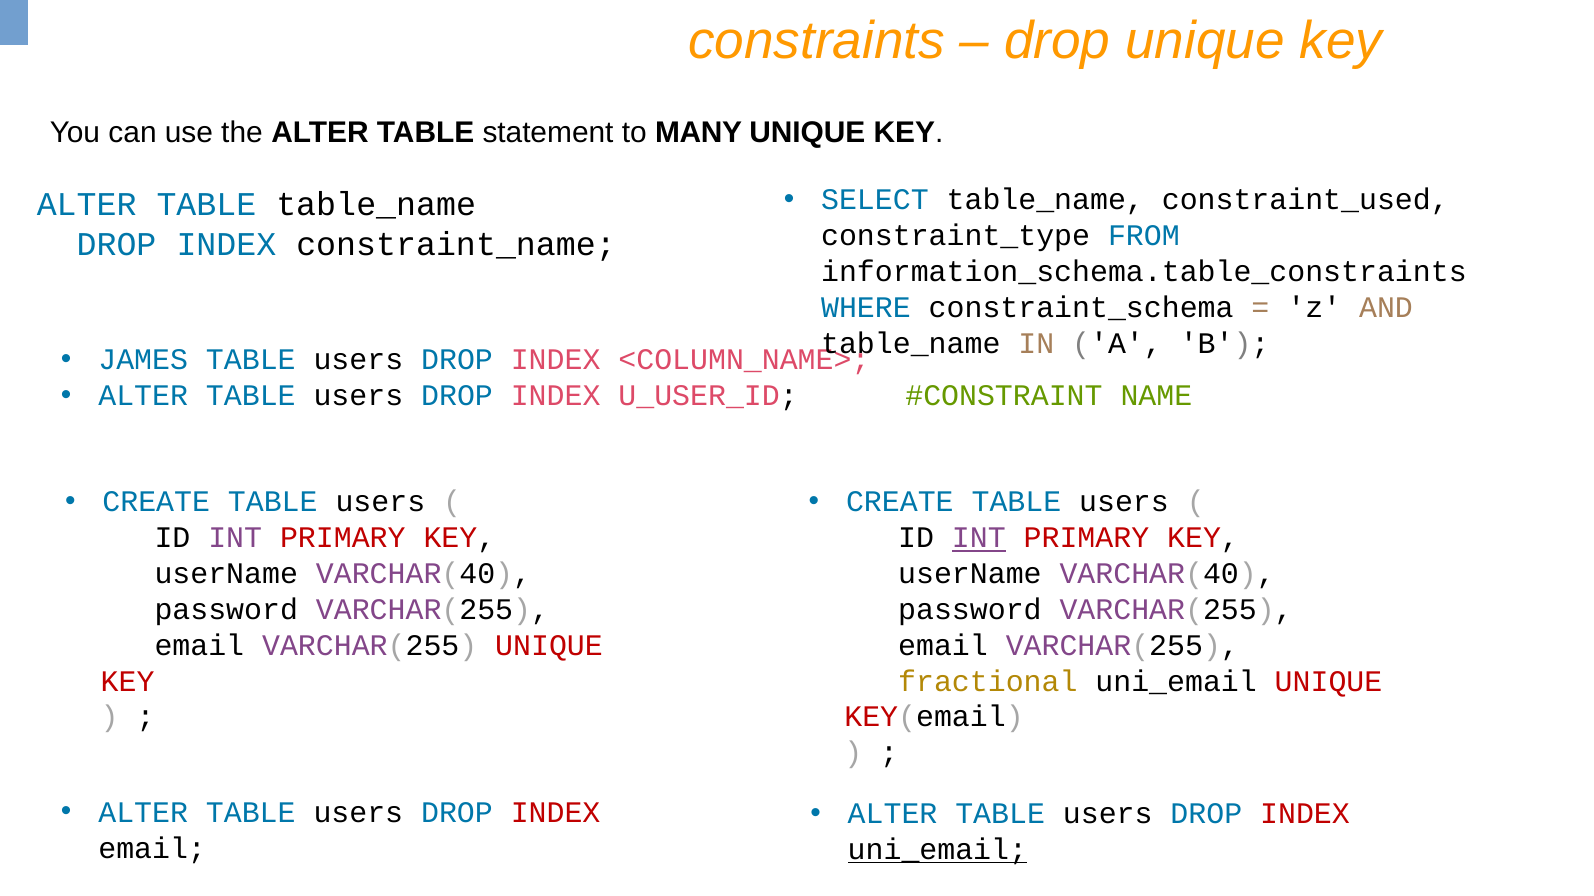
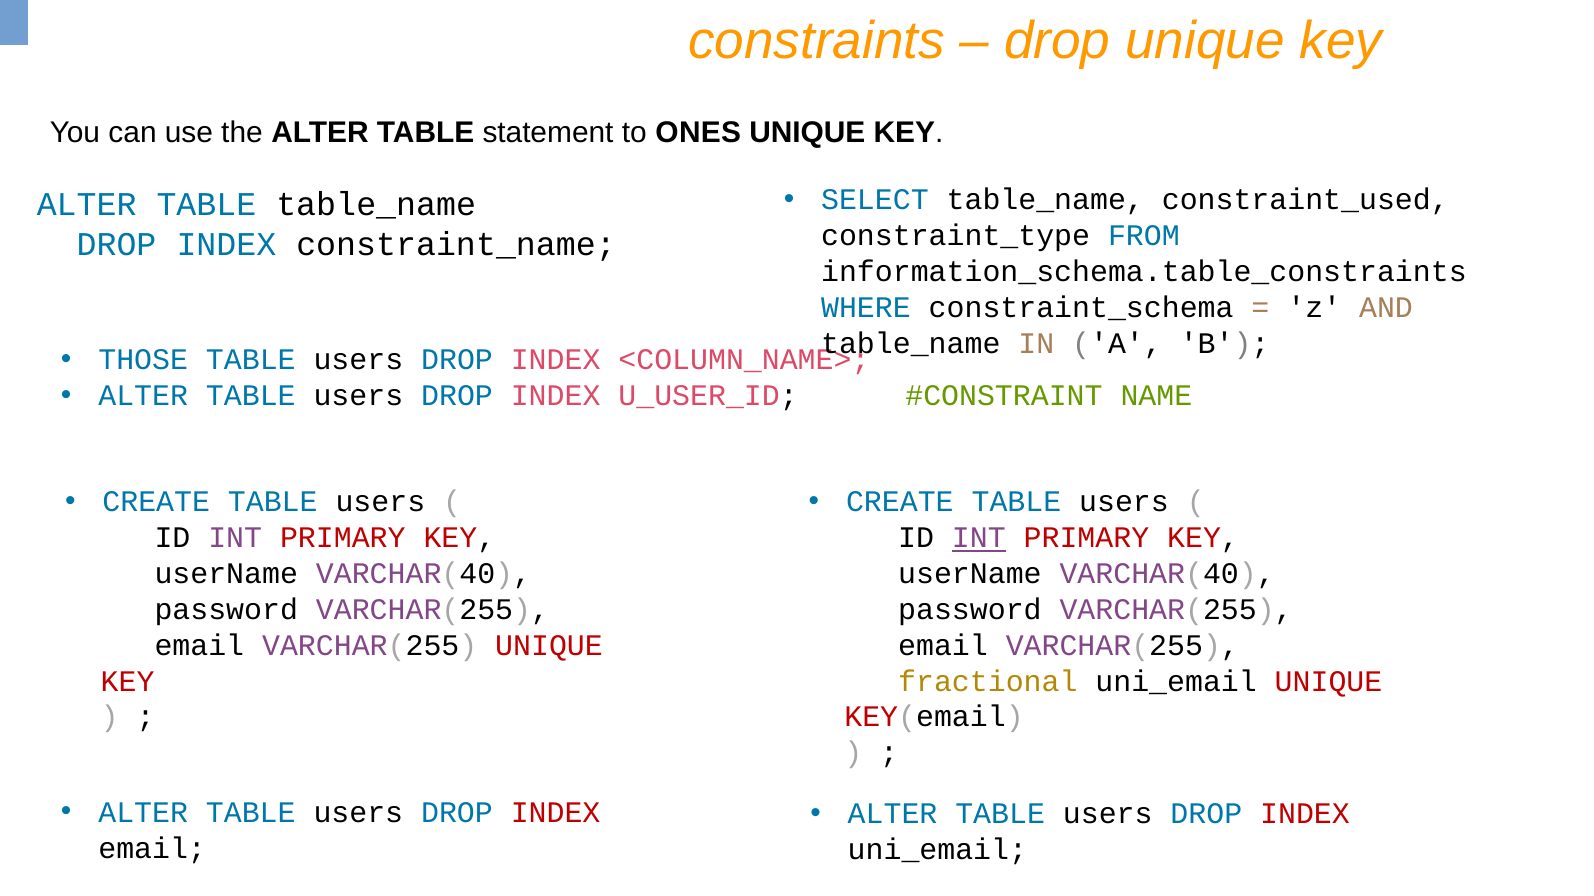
MANY: MANY -> ONES (698, 133)
JAMES: JAMES -> THOSE (143, 360)
uni_email underline: present -> none (937, 850)
